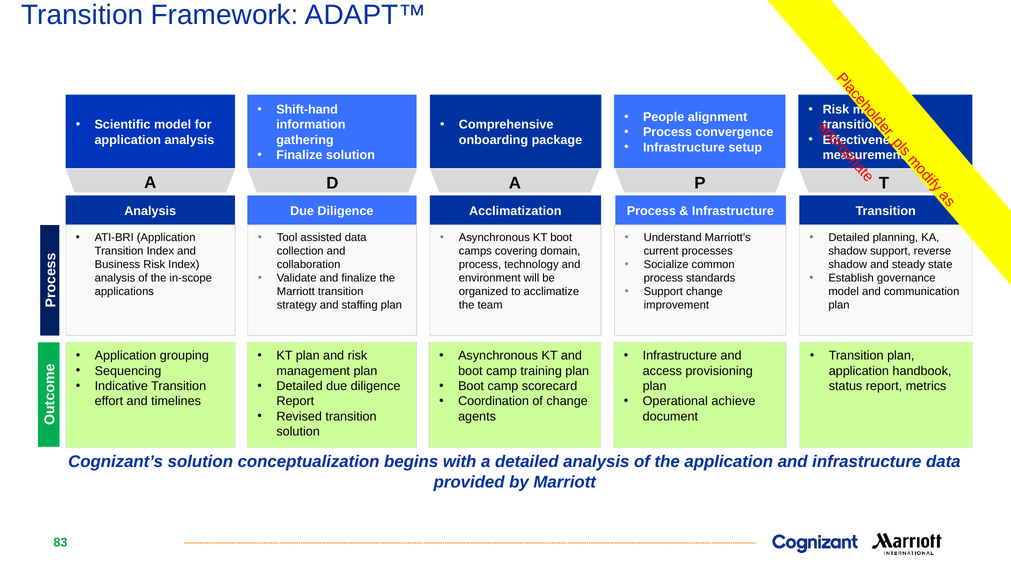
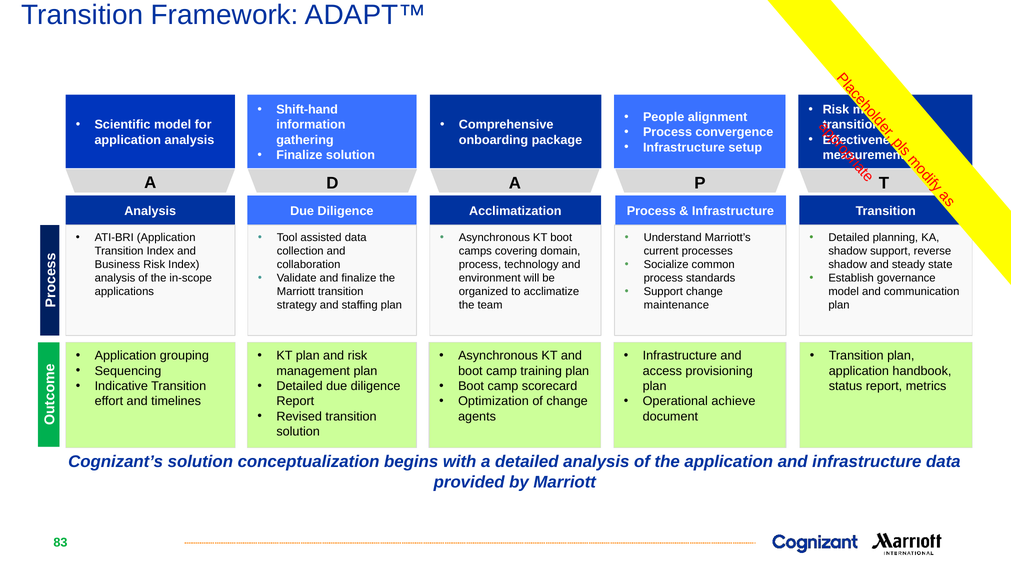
improvement: improvement -> maintenance (676, 305)
Coordination: Coordination -> Optimization (493, 401)
